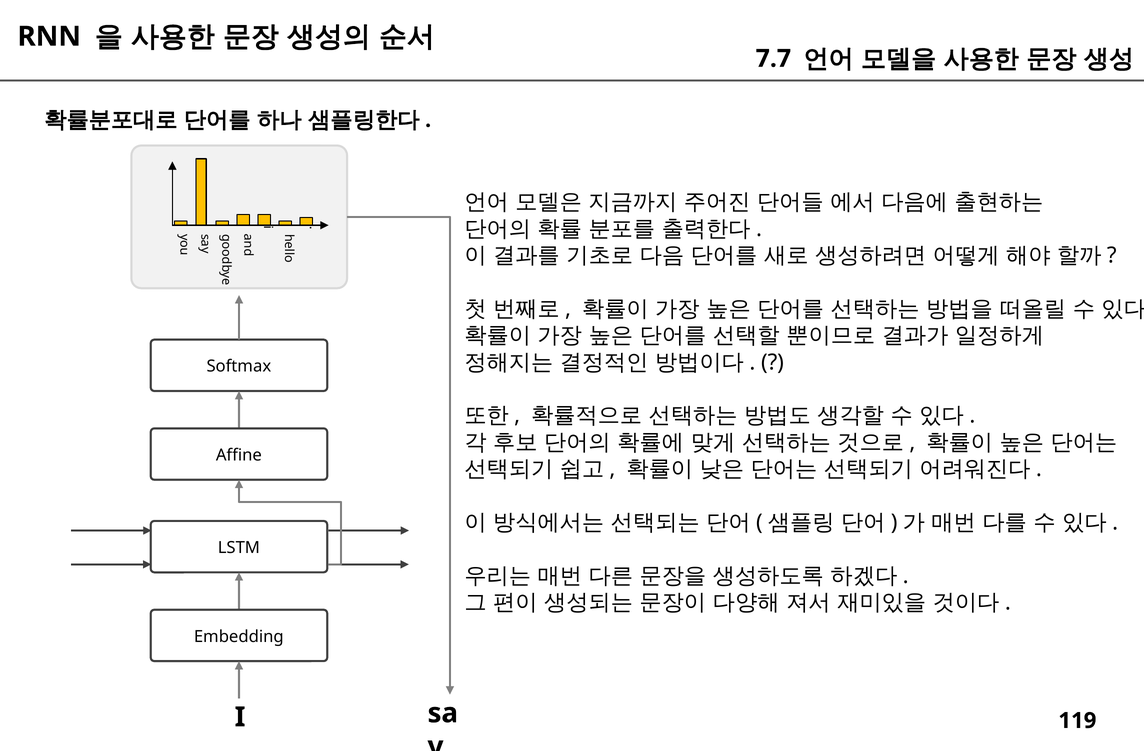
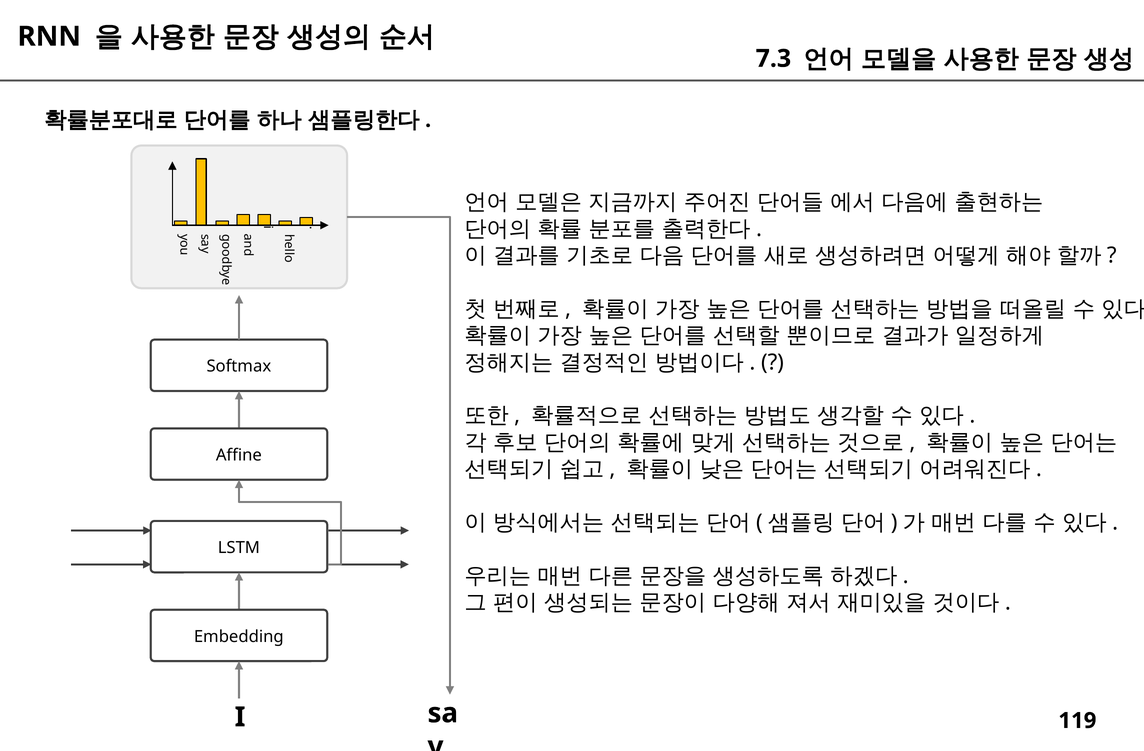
7.7: 7.7 -> 7.3 (773, 59)
